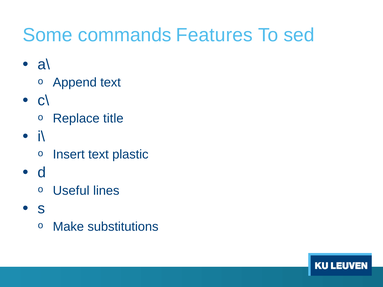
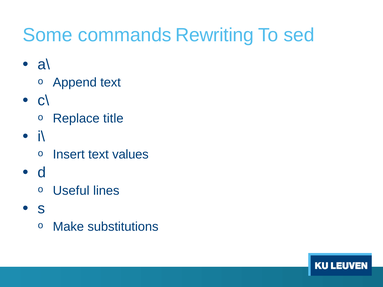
Features: Features -> Rewriting (215, 35)
plastic: plastic -> values (130, 155)
